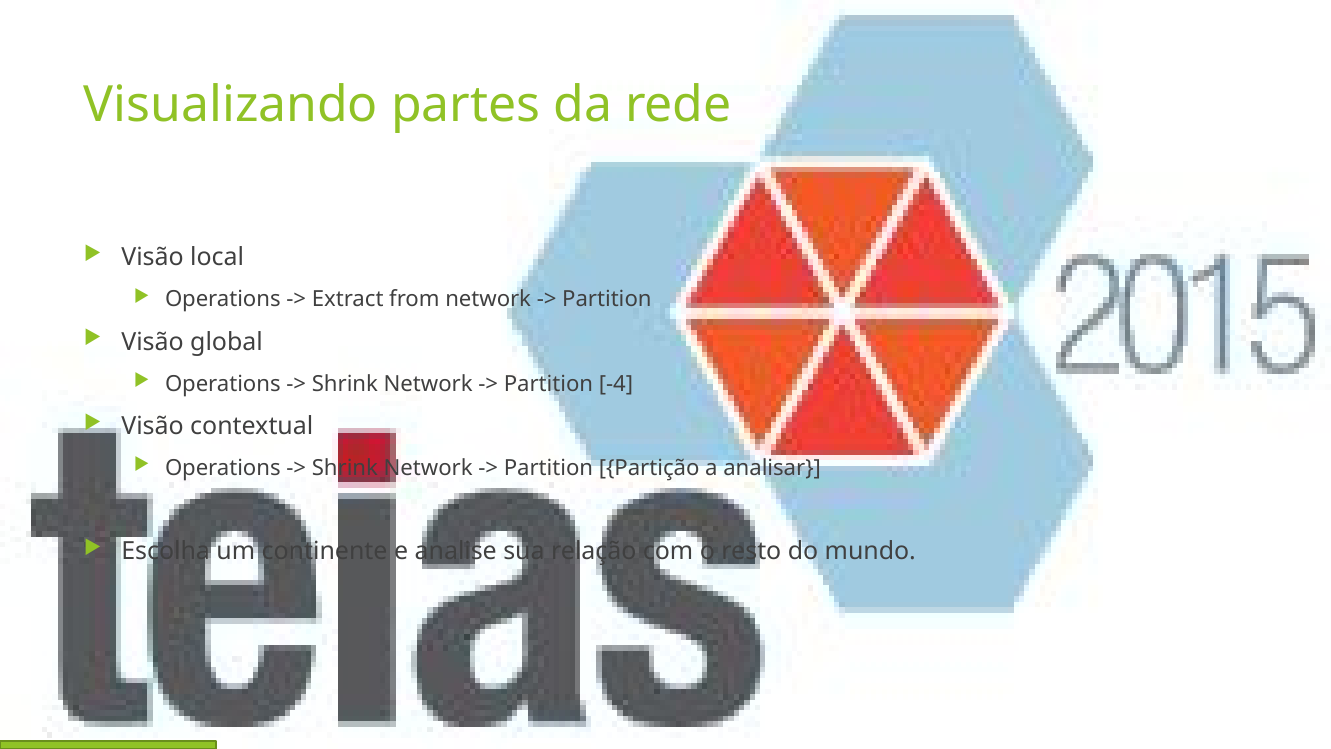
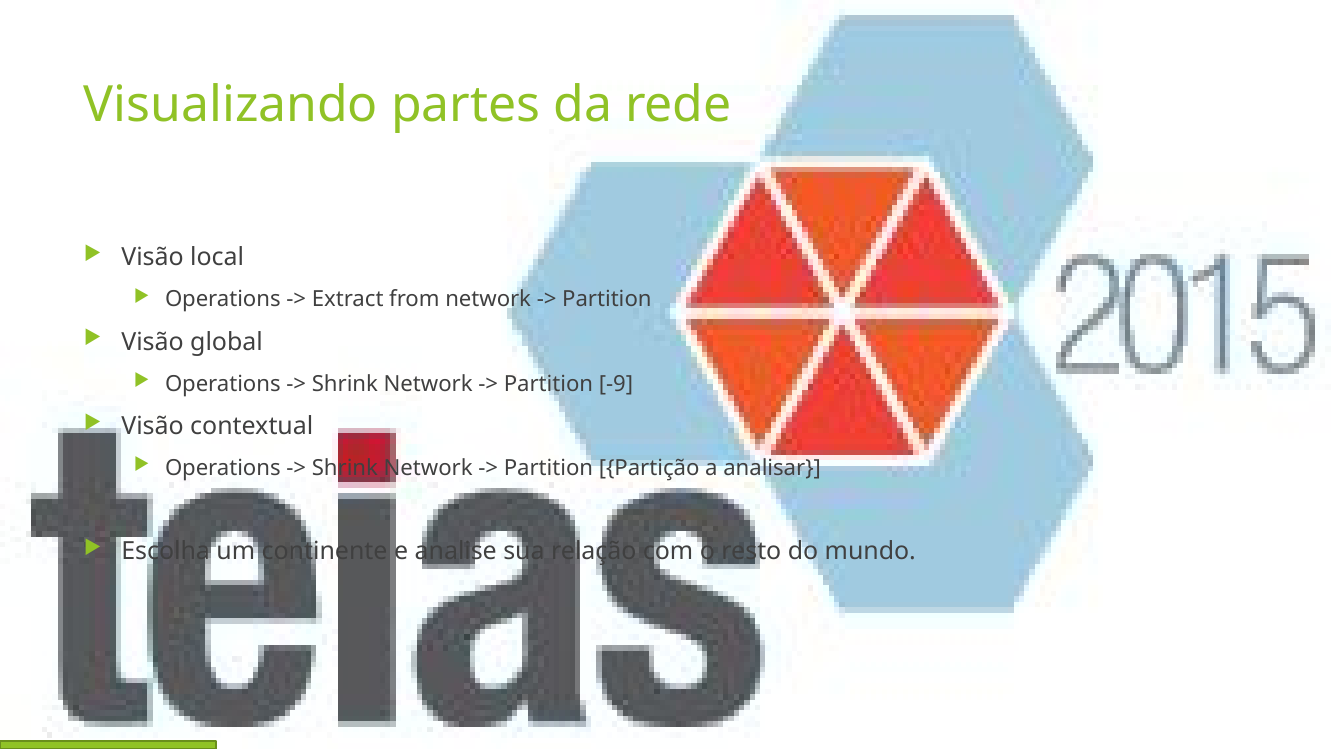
-4: -4 -> -9 (616, 384)
